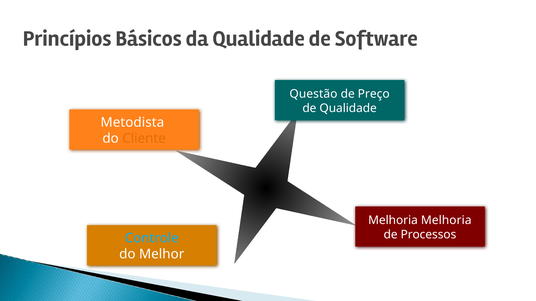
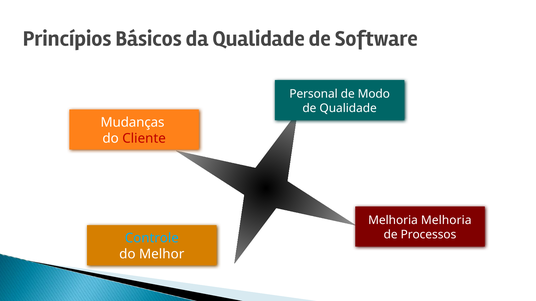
Questão: Questão -> Personal (314, 94)
Preço: Preço -> Modo (374, 94)
Metodista: Metodista -> Mudanças (132, 123)
Cliente colour: orange -> red (144, 139)
